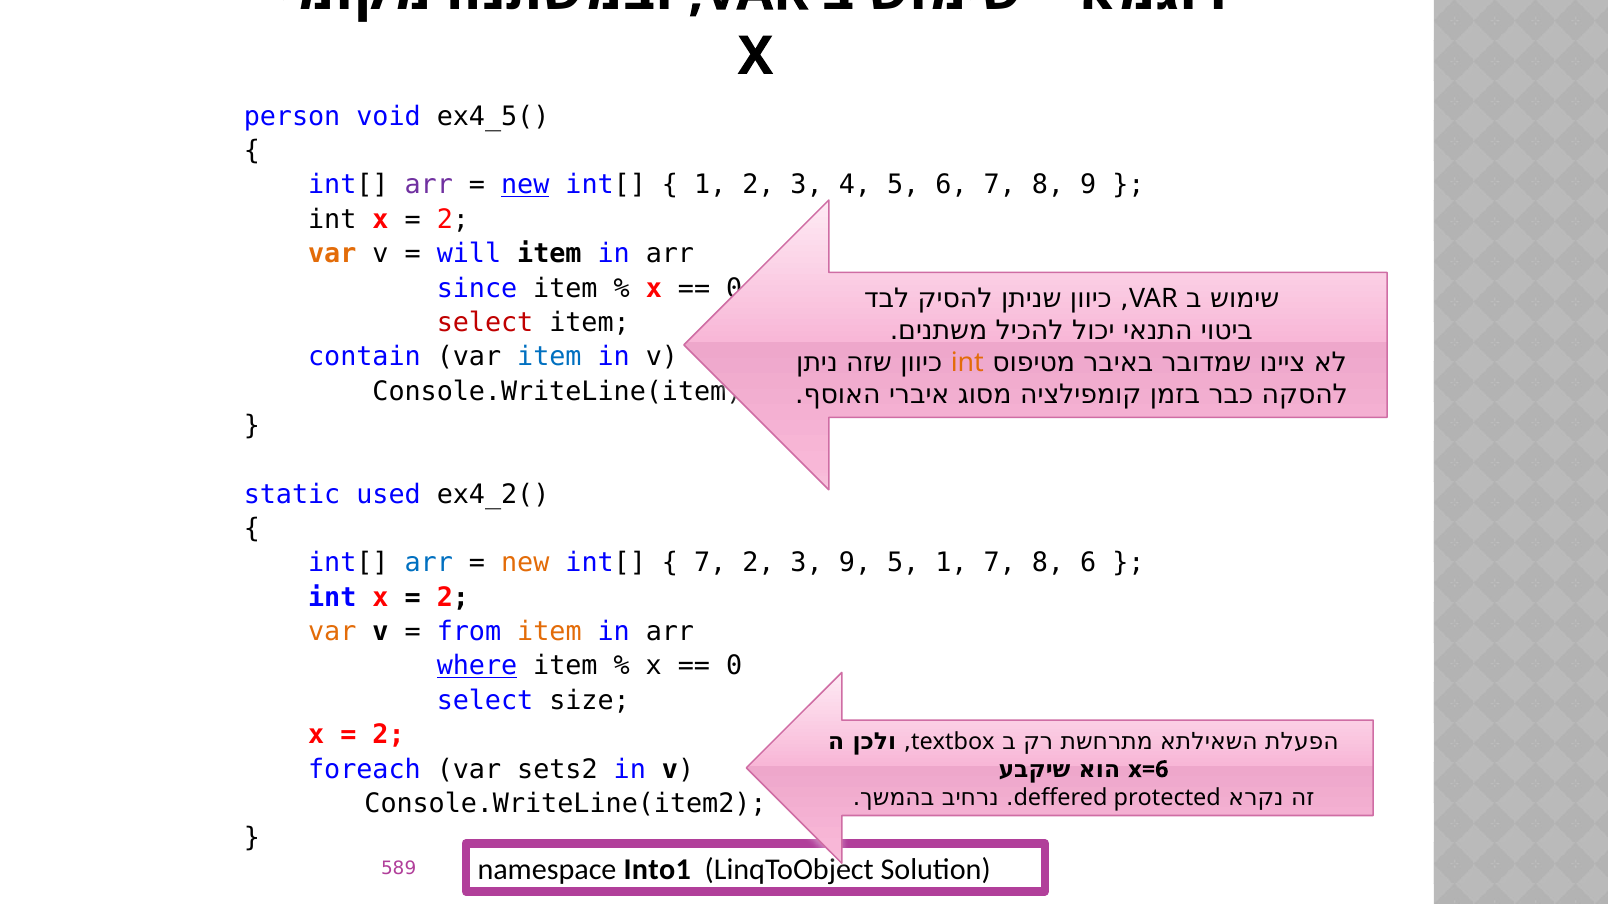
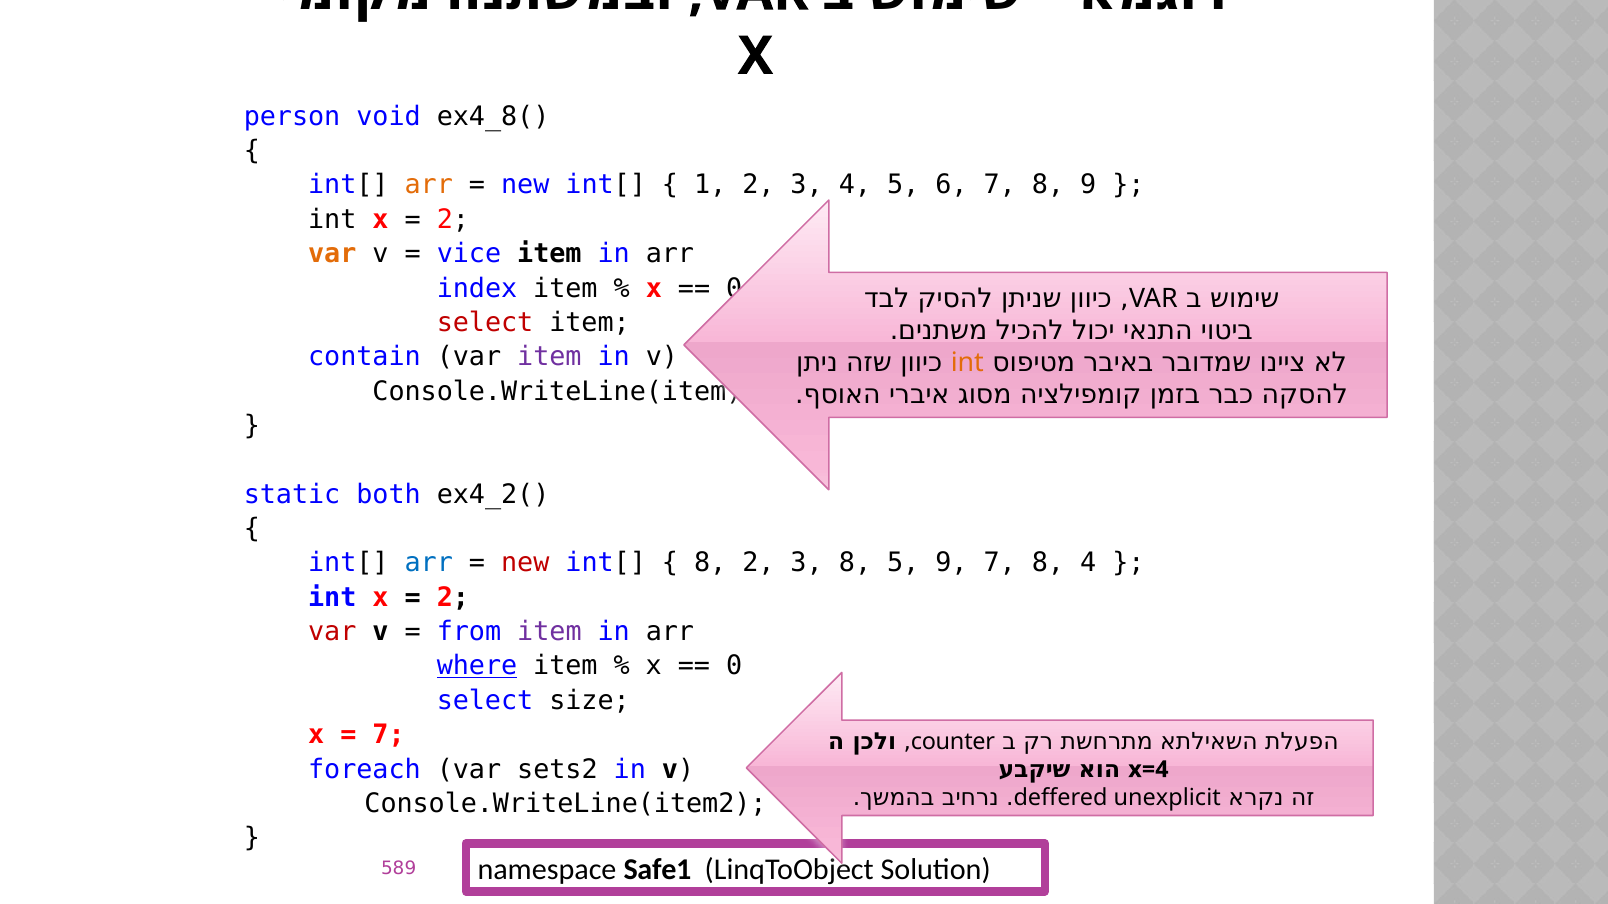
ex4_5(: ex4_5( -> ex4_8( (493, 116)
arr colour: purple -> orange (429, 185)
new underline: present -> none (525, 185)
will: will -> vice (469, 254)
since: since -> index (477, 288)
item colour: blue -> purple (549, 357)
used: used -> both (389, 495)
new colour: orange -> red (525, 563)
7: 7 -> 8 (710, 563)
3 9: 9 -> 8 (855, 563)
5 1: 1 -> 9 (951, 563)
8 6: 6 -> 4 (1088, 563)
var colour: orange -> red (332, 632)
item colour: orange -> purple (549, 632)
2: 2 -> 7 (389, 735)
textbox: textbox -> counter (953, 742)
x=6: x=6 -> x=4 (1148, 770)
protected: protected -> unexplicit (1167, 798)
Into1: Into1 -> Safe1 (657, 870)
